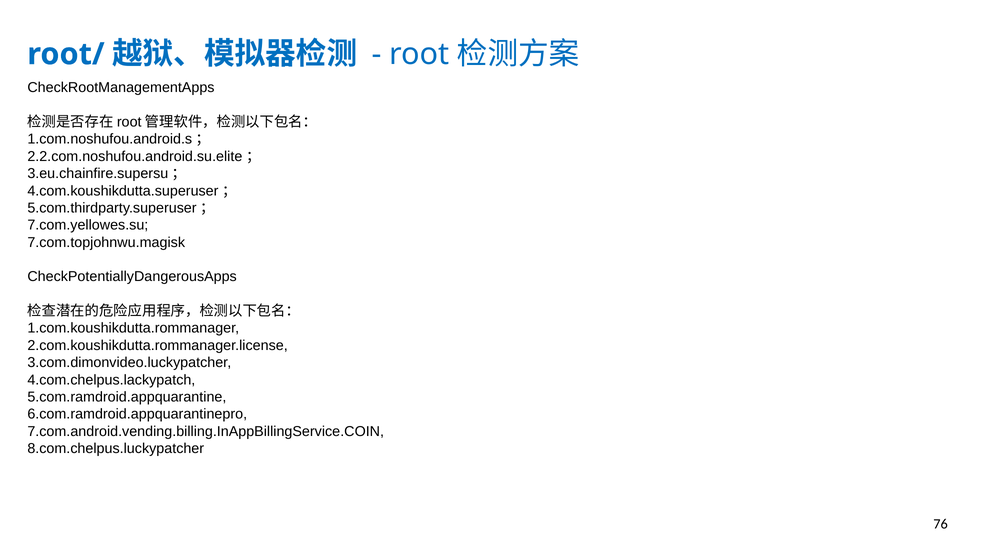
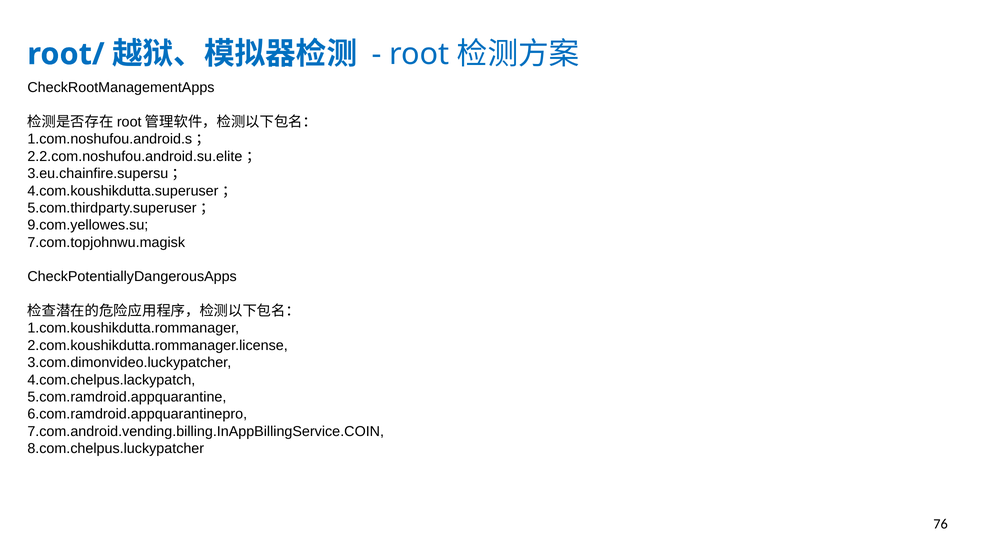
7.com.yellowes.su: 7.com.yellowes.su -> 9.com.yellowes.su (88, 225)
